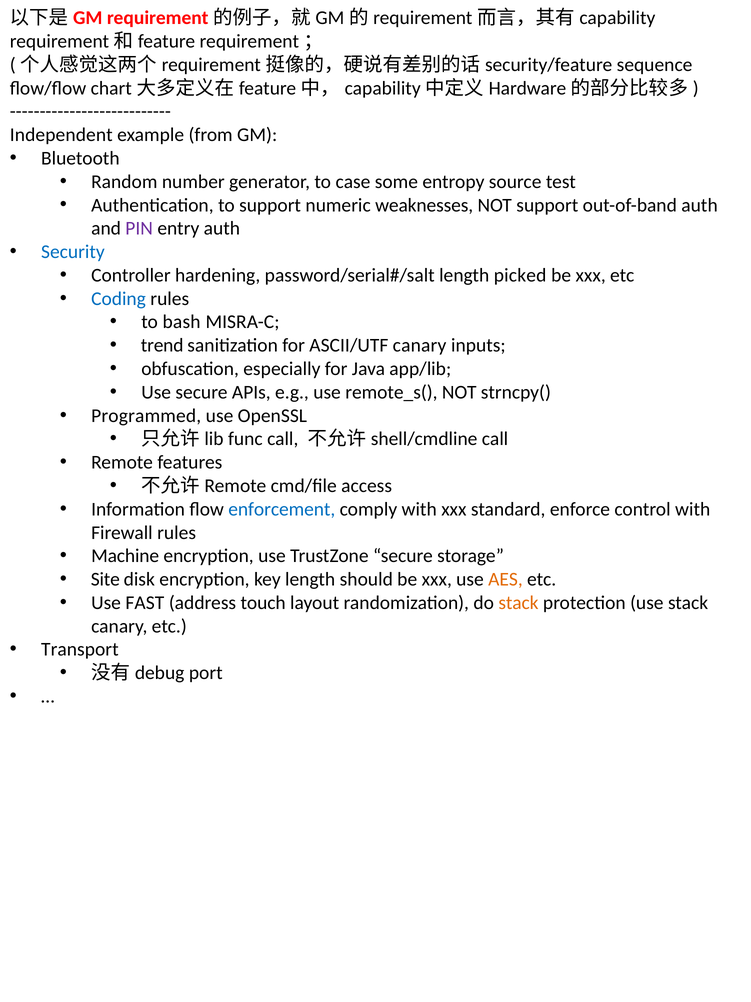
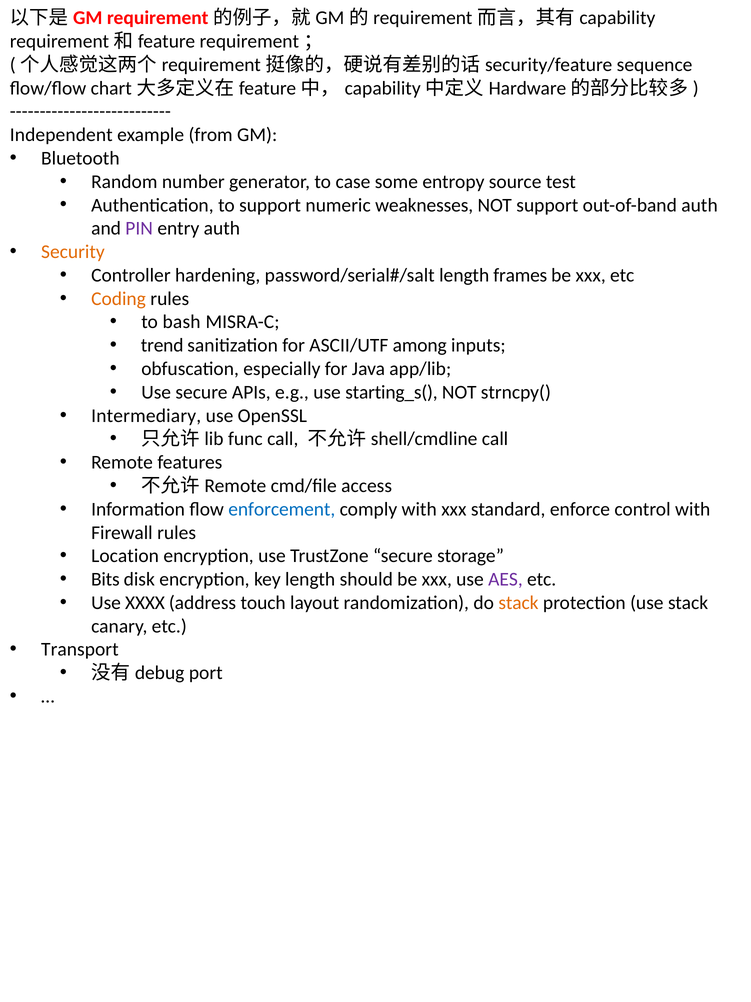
Security colour: blue -> orange (73, 252)
picked: picked -> frames (520, 275)
Coding colour: blue -> orange (119, 298)
ASCII/UTF canary: canary -> among (420, 345)
remote_s(: remote_s( -> starting_s( (391, 392)
Programmed: Programmed -> Intermediary (146, 415)
Machine: Machine -> Location (125, 556)
Site: Site -> Bits (105, 579)
AES colour: orange -> purple (505, 579)
FAST: FAST -> XXXX (145, 602)
